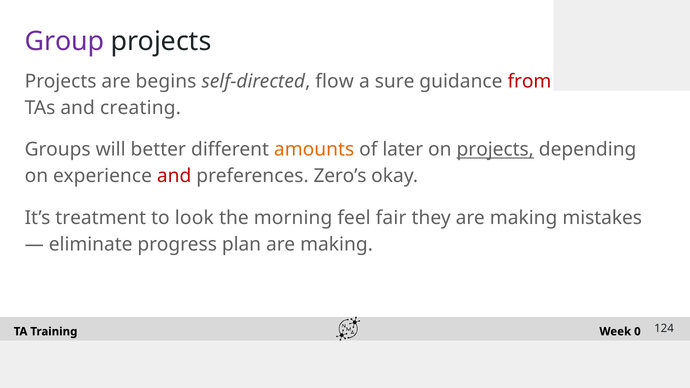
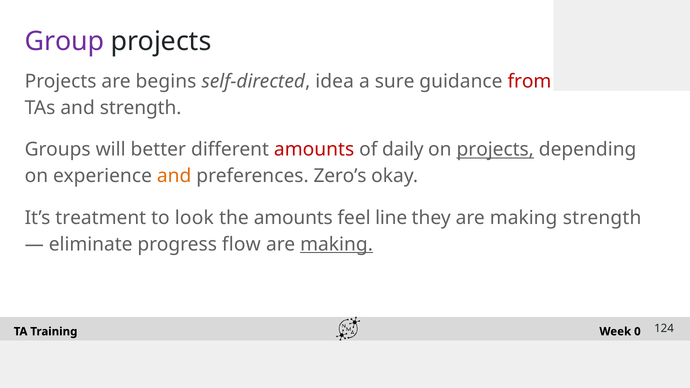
flow: flow -> idea (335, 81)
and creating: creating -> strength (141, 108)
amounts colour: orange -> red (314, 150)
later: later -> daily (403, 150)
and colour: red -> orange (174, 176)
the morning: morning -> amounts (293, 218)
fair: fair -> line (391, 218)
making mistakes: mistakes -> strength (602, 218)
plan: plan -> flow (241, 244)
making underline: none -> present (337, 244)
